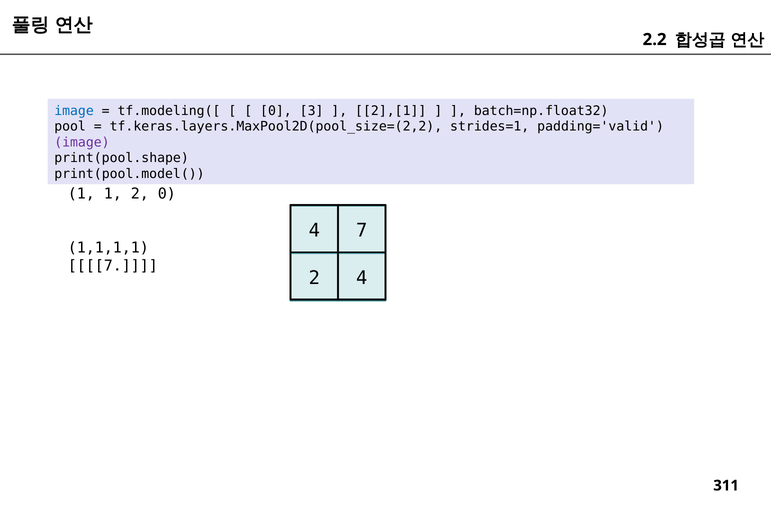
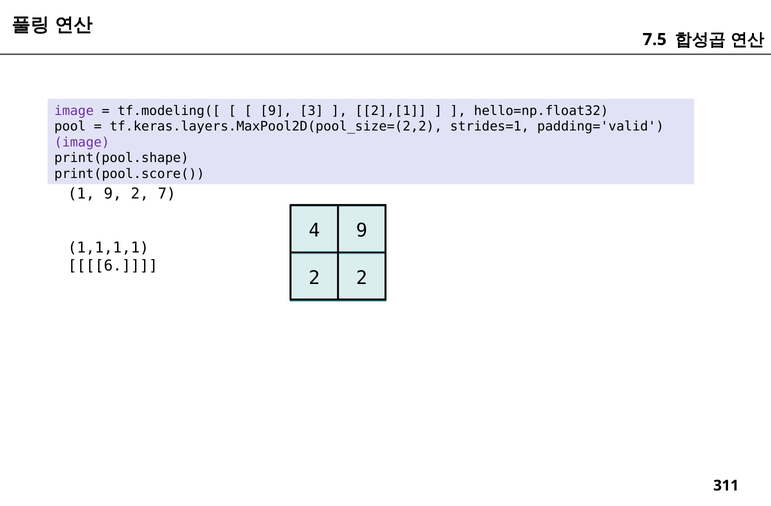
2.2: 2.2 -> 7.5 (655, 40)
image colour: blue -> purple (74, 111)
0: 0 -> 9 (276, 111)
batch=np.float32: batch=np.float32 -> hello=np.float32 (541, 111)
print(pool.model(: print(pool.model( -> print(pool.score( (129, 174)
1 1: 1 -> 9 (113, 194)
2 0: 0 -> 7 (167, 194)
4 7: 7 -> 9 (362, 231)
7: 7 -> 6 (113, 266)
2 4: 4 -> 2 (362, 278)
